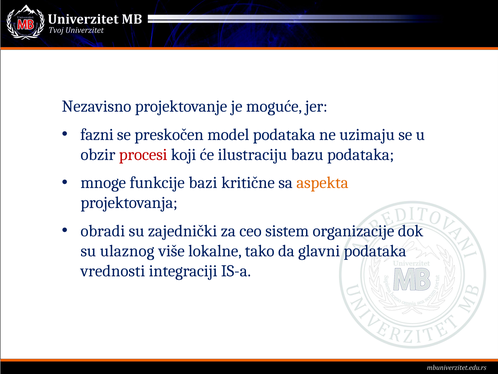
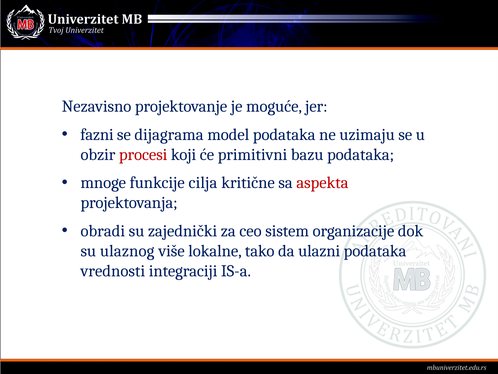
preskočen: preskočen -> dijagrama (169, 134)
ilustraciju: ilustraciju -> primitivni (253, 154)
bazi: bazi -> cilja (203, 183)
aspekta colour: orange -> red (322, 183)
glavni: glavni -> ulazni (319, 251)
